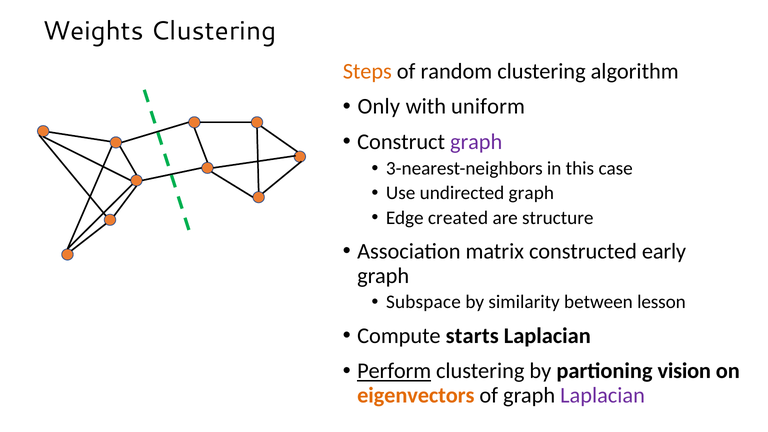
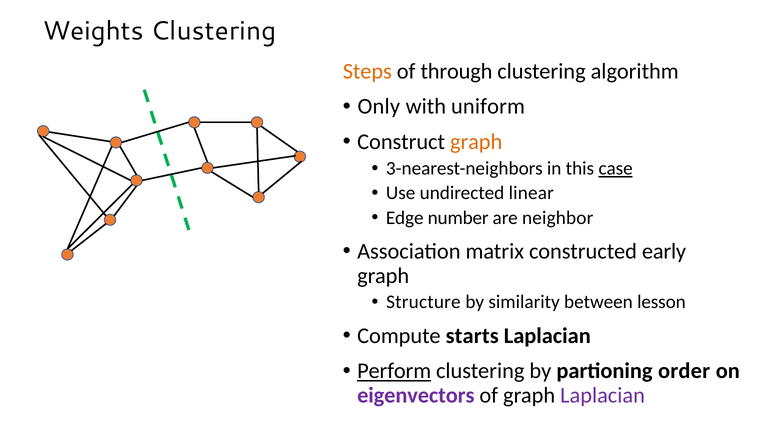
random: random -> through (456, 71)
graph colour: purple -> orange (476, 142)
case underline: none -> present (616, 168)
undirected graph: graph -> linear (531, 193)
created: created -> number (458, 218)
structure: structure -> neighbor (558, 218)
Subspace: Subspace -> Structure (423, 302)
vision: vision -> order (684, 371)
eigenvectors colour: orange -> purple (416, 395)
